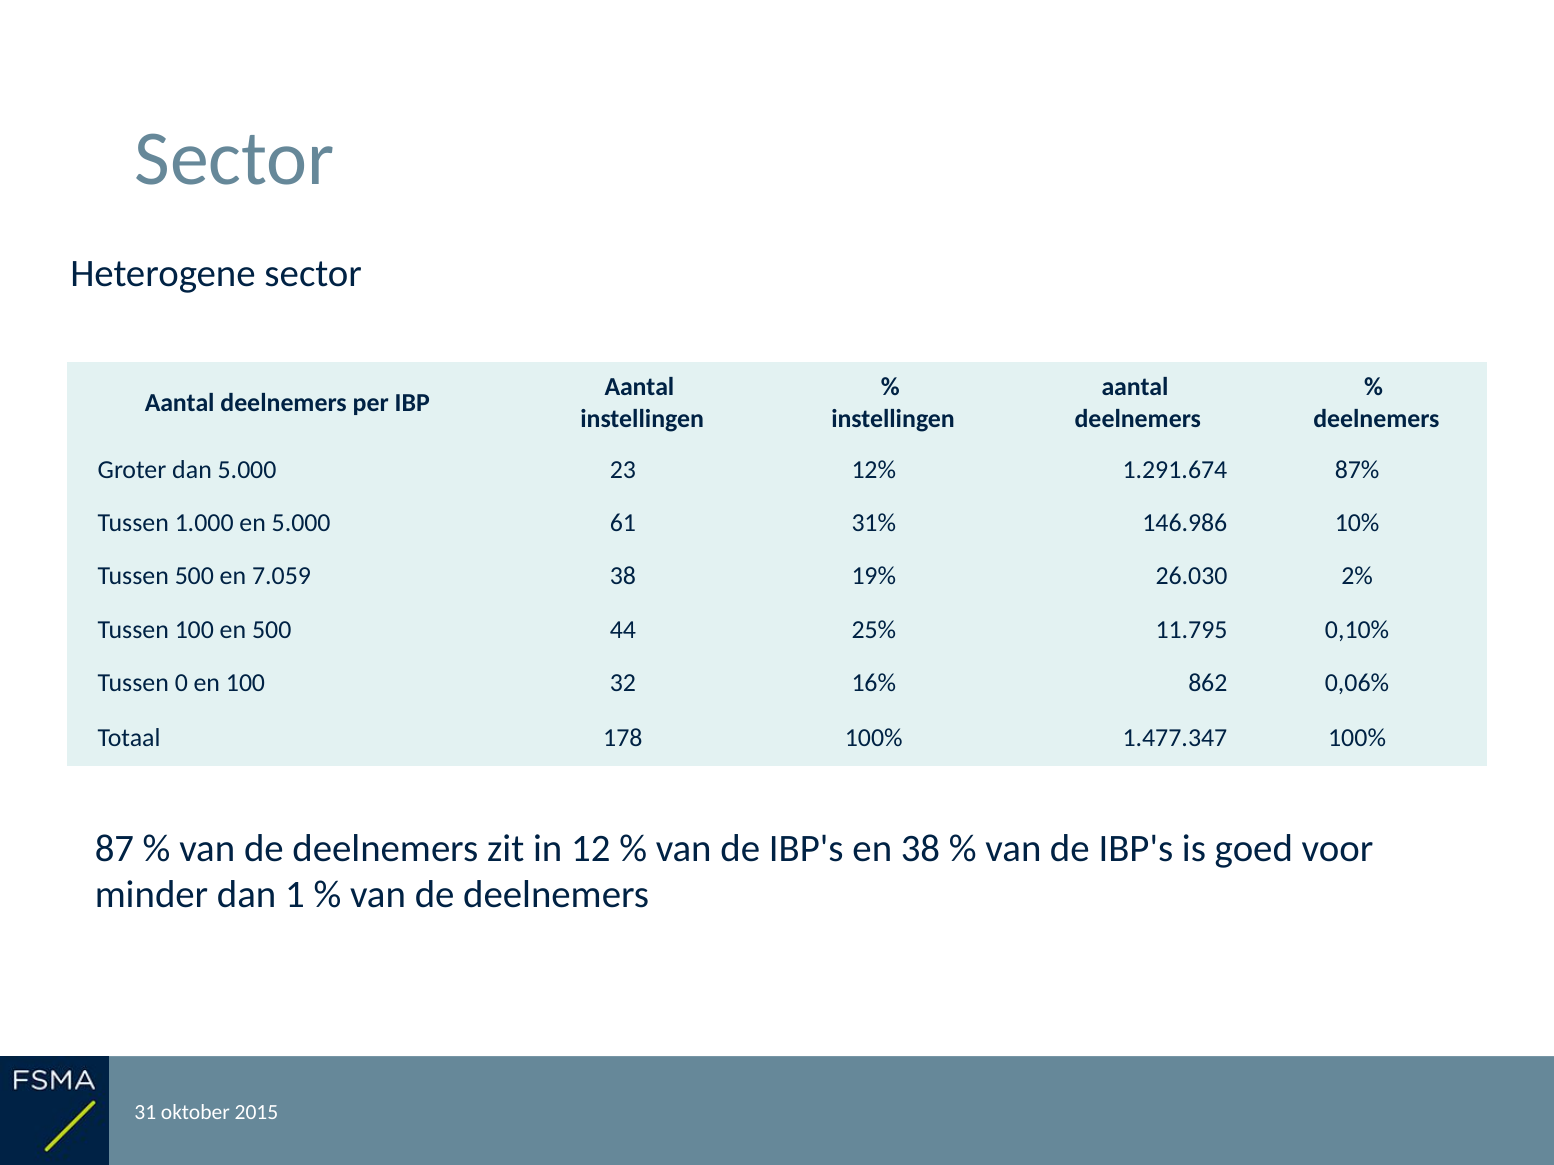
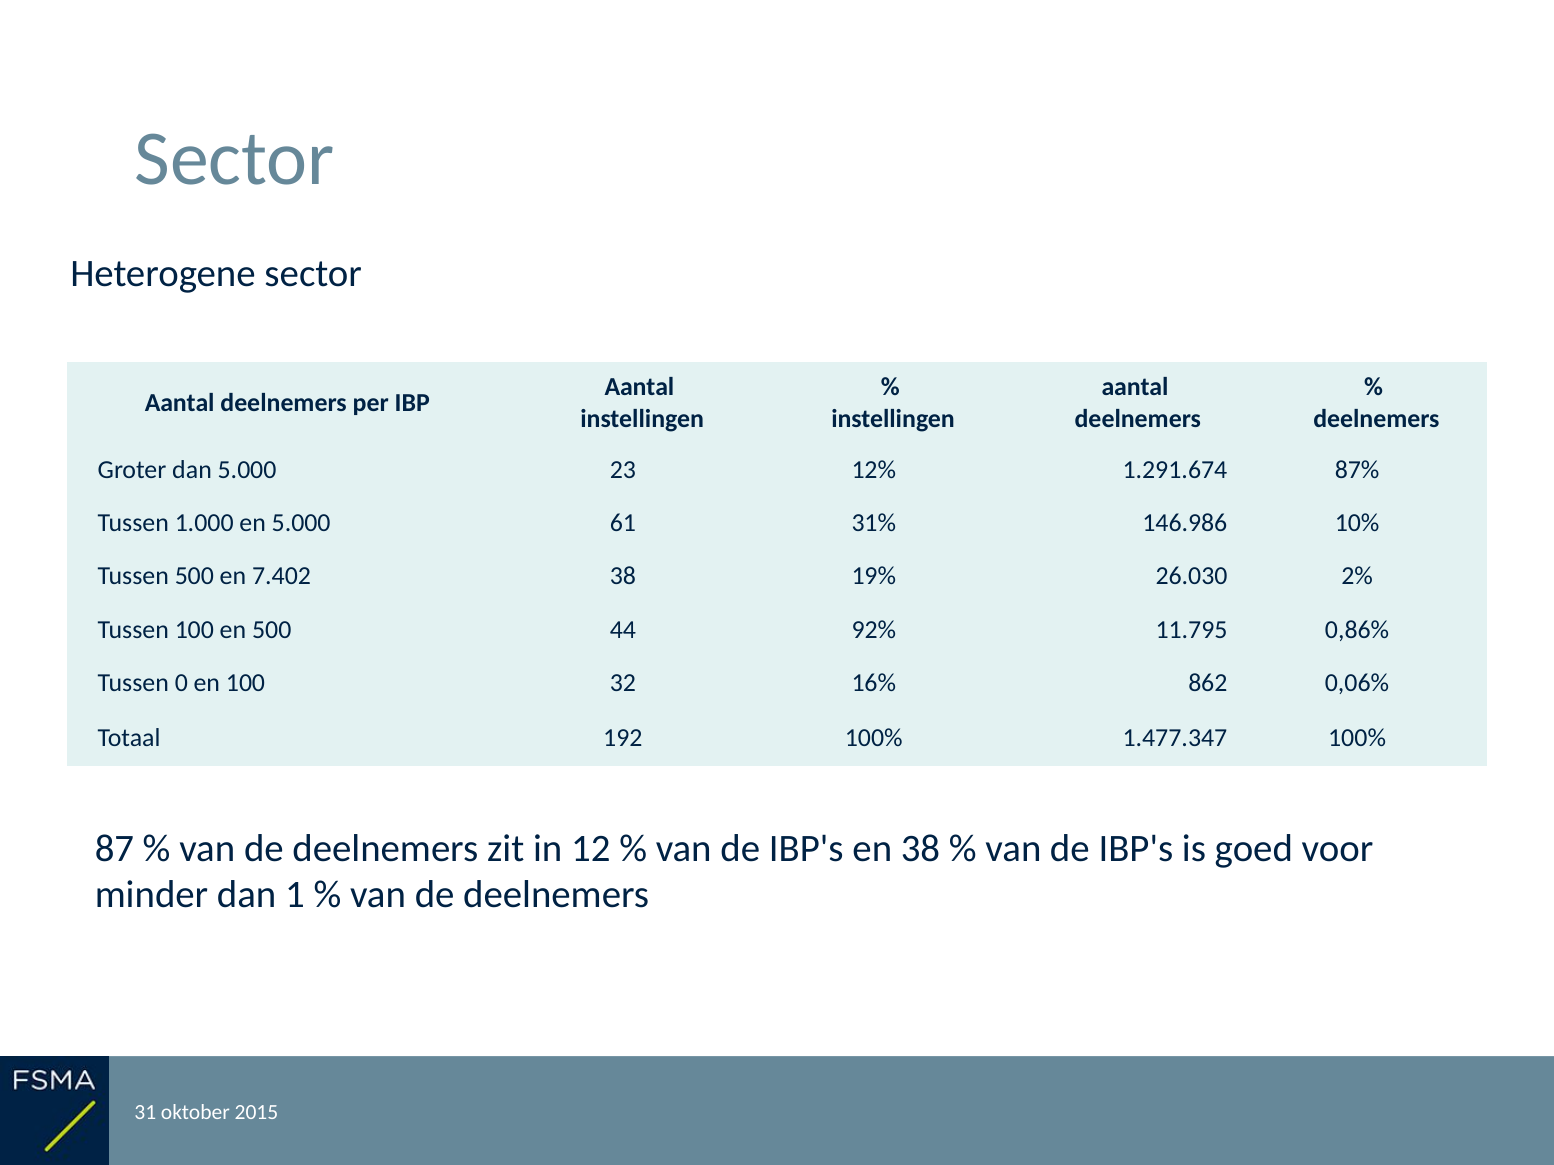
7.059: 7.059 -> 7.402 (282, 576)
25%: 25% -> 92% (874, 630)
0,10%: 0,10% -> 0,86% (1357, 630)
178: 178 -> 192 (623, 738)
